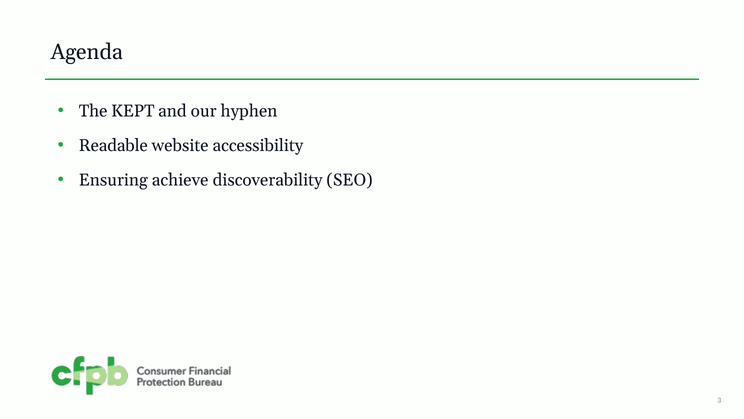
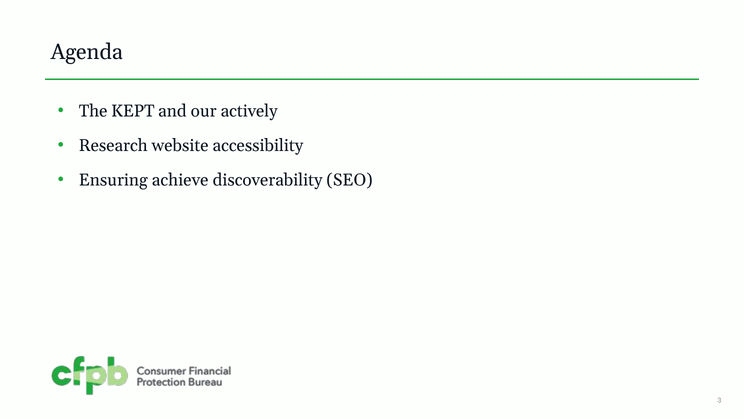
hyphen: hyphen -> actively (249, 111)
Readable: Readable -> Research (113, 145)
